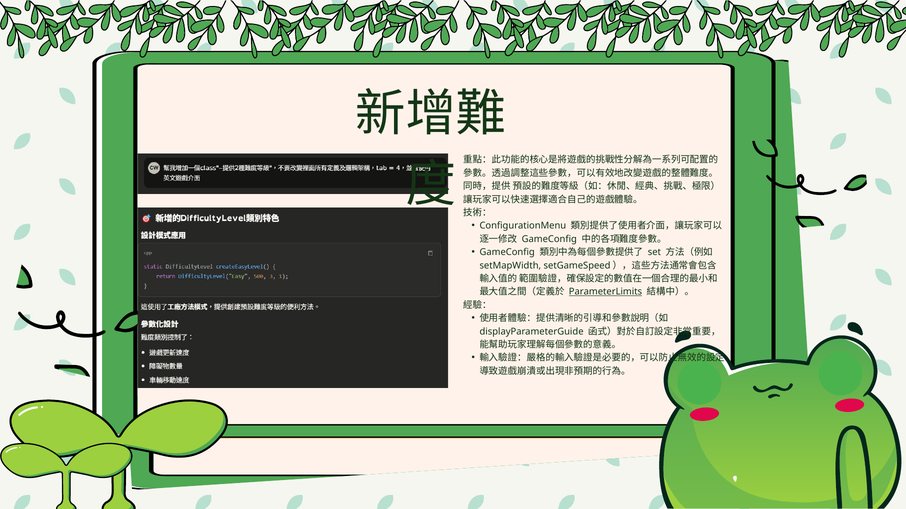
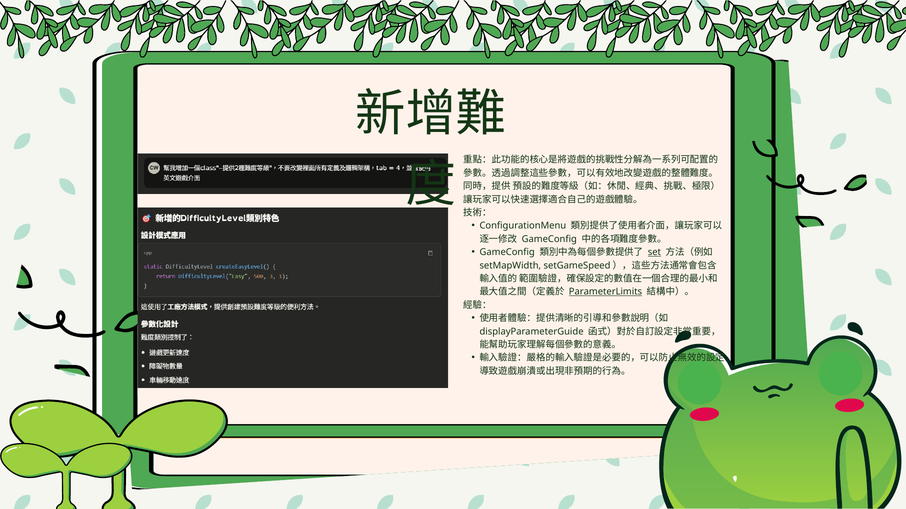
set underline: none -> present (654, 253)
